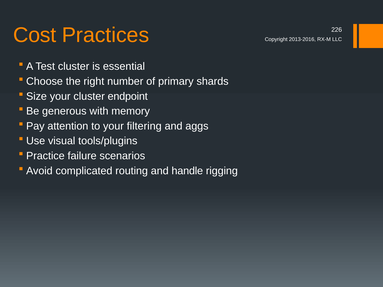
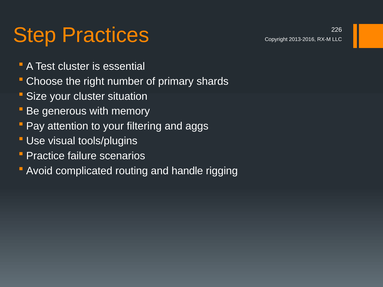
Cost: Cost -> Step (35, 35)
endpoint: endpoint -> situation (128, 96)
